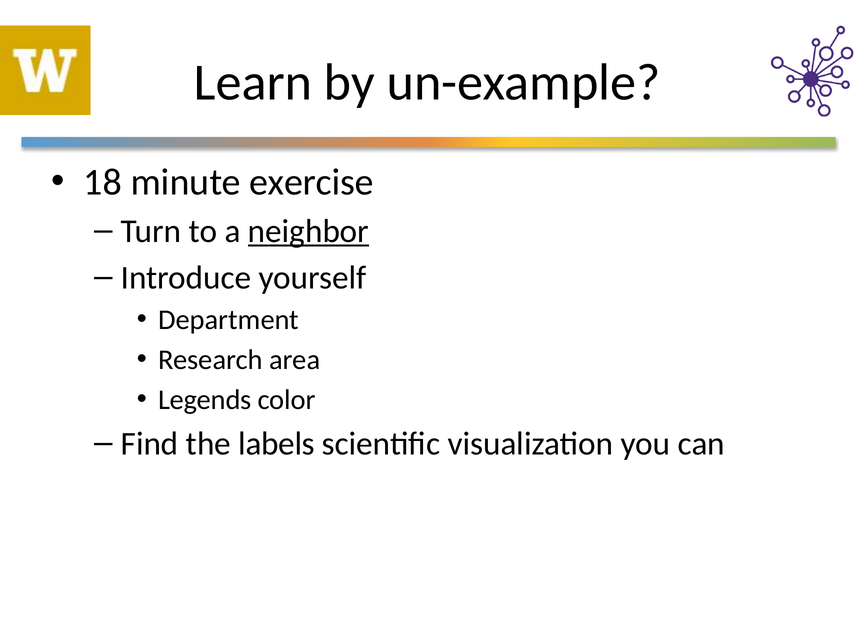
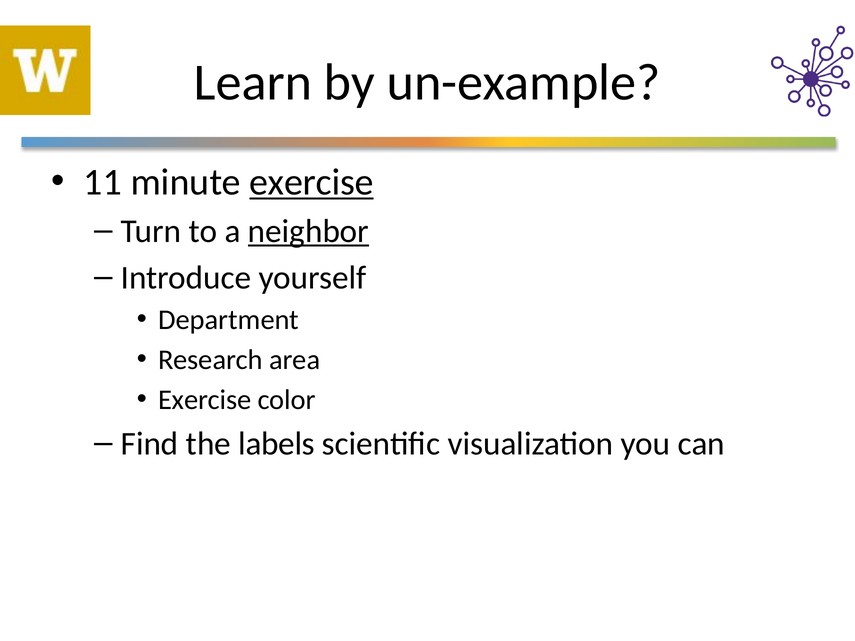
18: 18 -> 11 (103, 182)
exercise underline: none -> present (311, 182)
Legends: Legends -> Exercise (205, 400)
